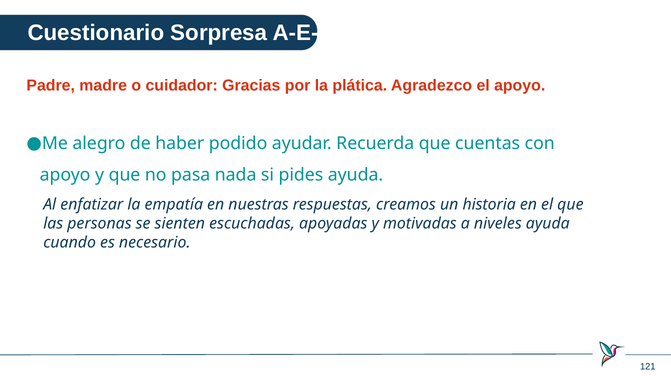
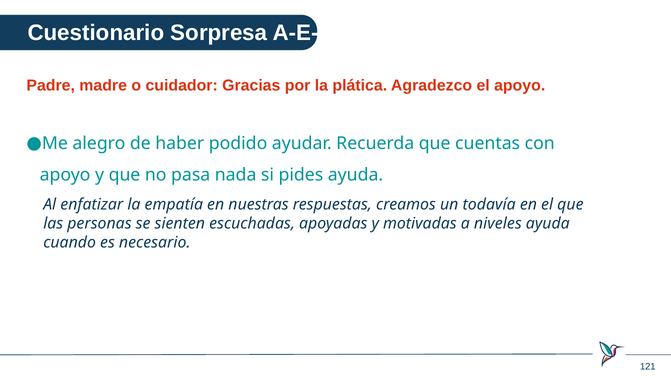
historia: historia -> todavía (489, 204)
